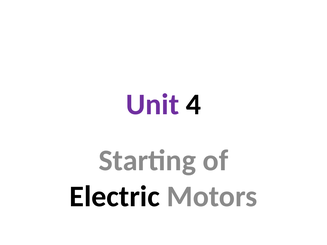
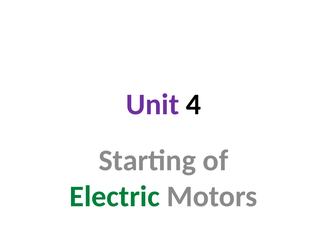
Electric colour: black -> green (115, 197)
